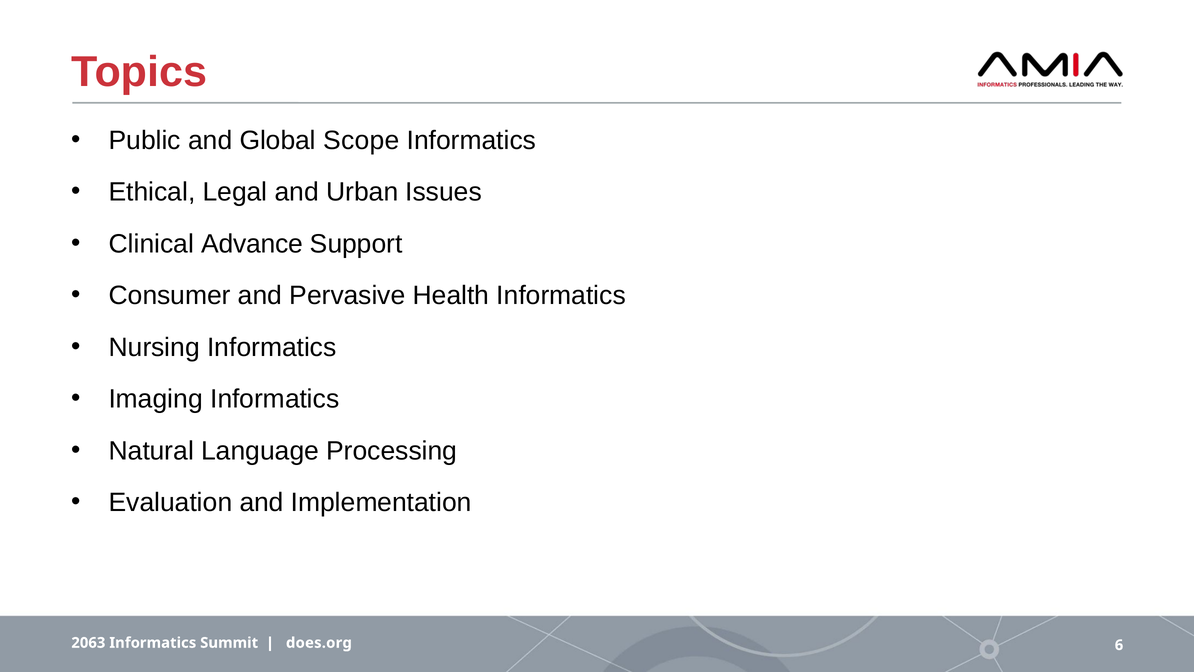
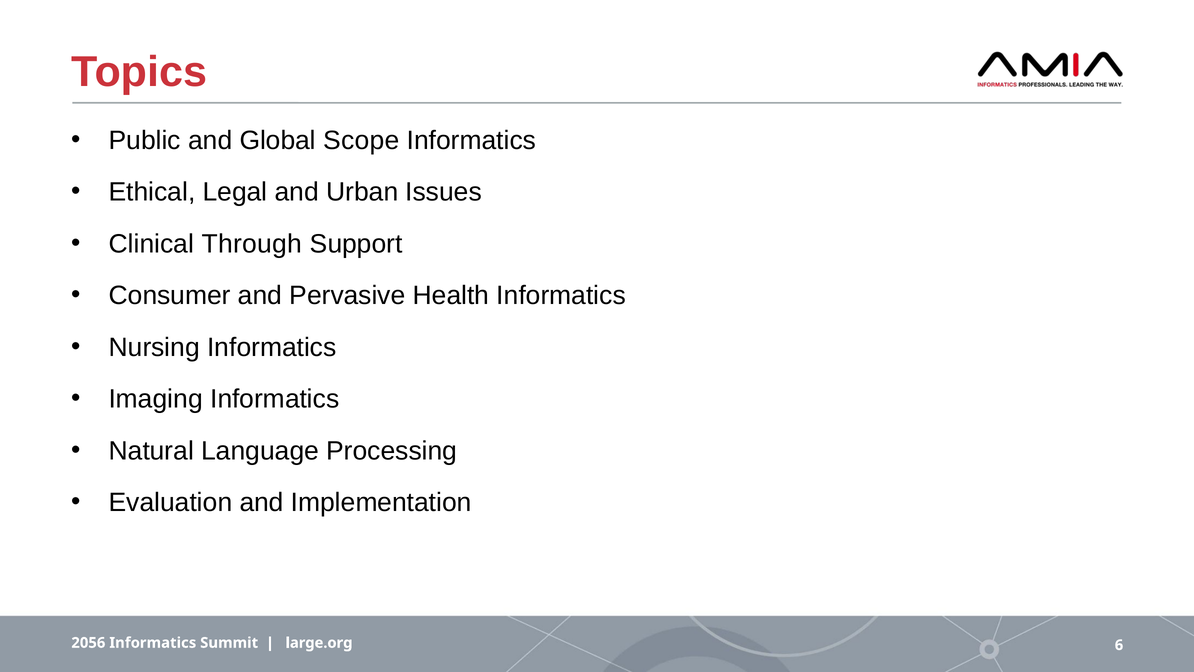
Advance: Advance -> Through (252, 244)
2063: 2063 -> 2056 (88, 643)
does.org: does.org -> large.org (319, 643)
